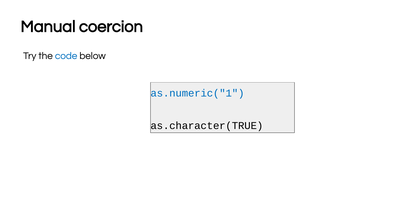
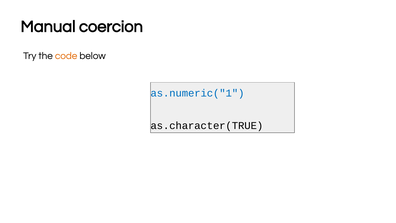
code colour: blue -> orange (66, 56)
